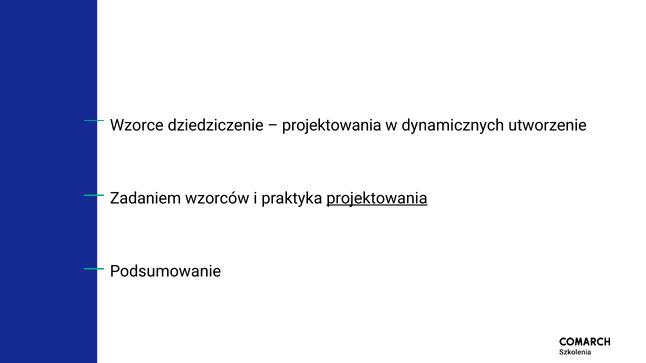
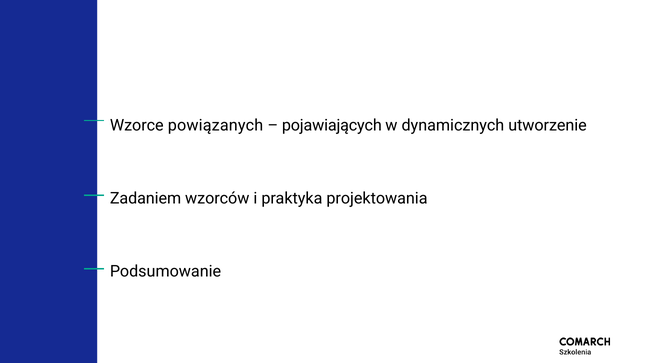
dziedziczenie: dziedziczenie -> powiązanych (216, 125)
projektowania: projektowania -> pojawiających (332, 125)
projektowania underline: present -> none (377, 198)
